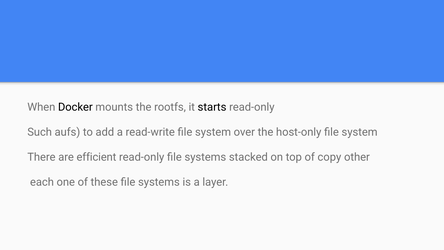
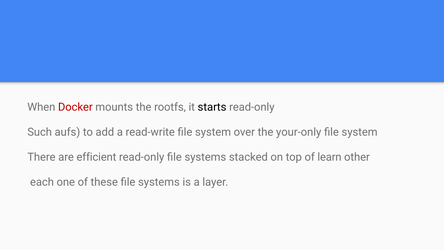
Docker colour: black -> red (75, 107)
host-only: host-only -> your-only (299, 132)
copy: copy -> learn (330, 157)
